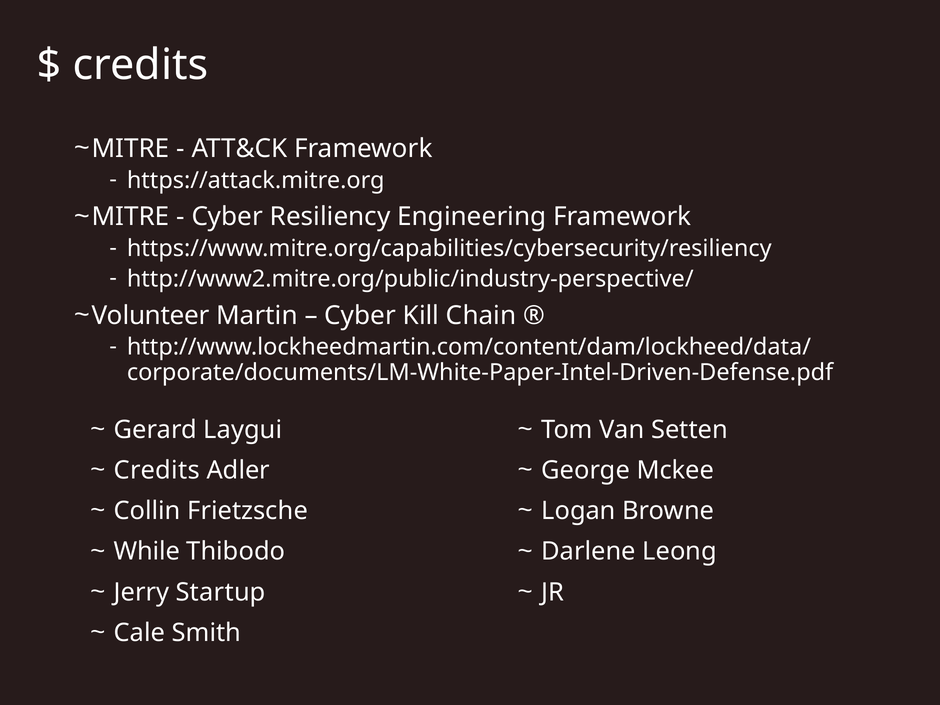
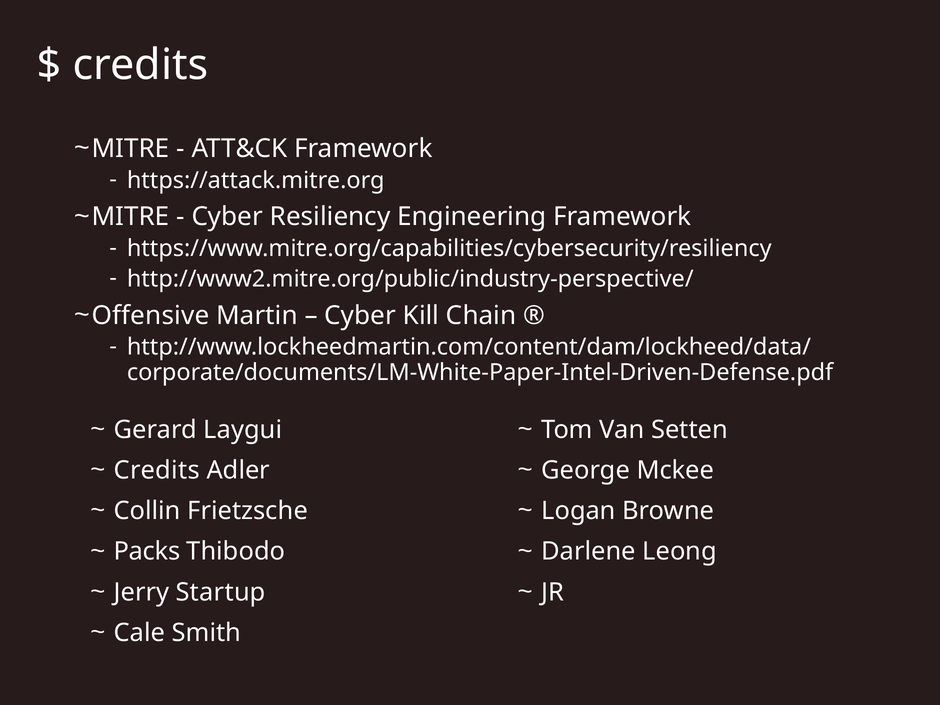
Volunteer: Volunteer -> Offensive (150, 315)
While: While -> Packs (147, 552)
